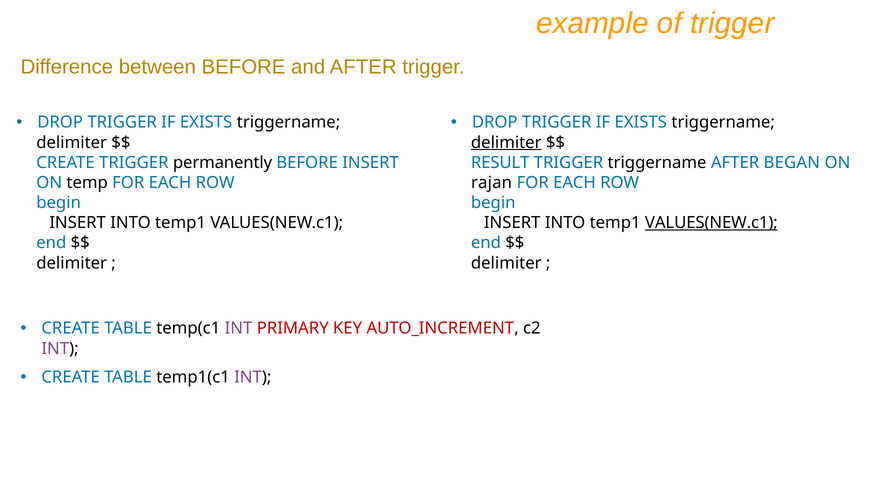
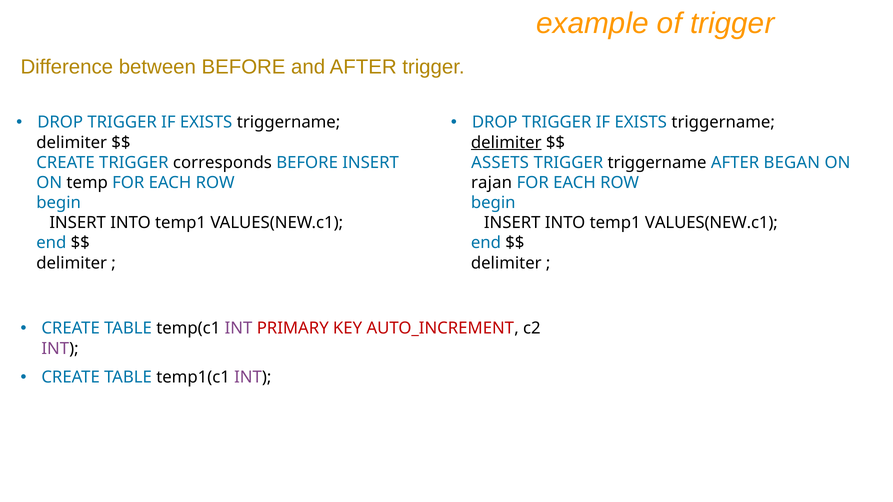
permanently: permanently -> corresponds (222, 163)
RESULT: RESULT -> ASSETS (500, 163)
VALUES(NEW.c1 underline: present -> none (711, 223)
